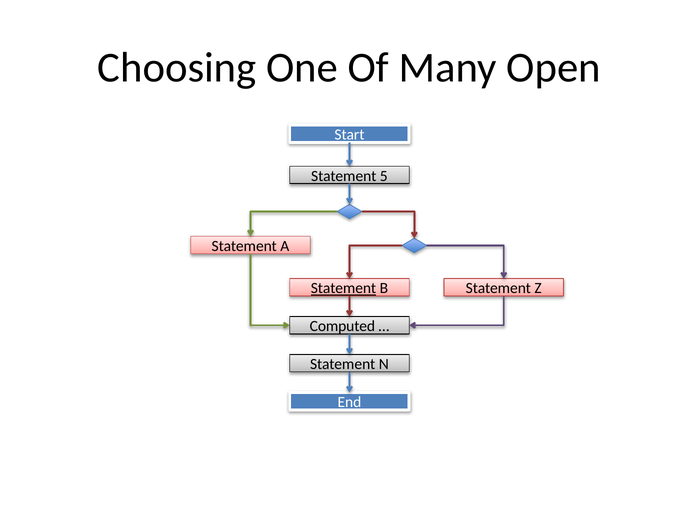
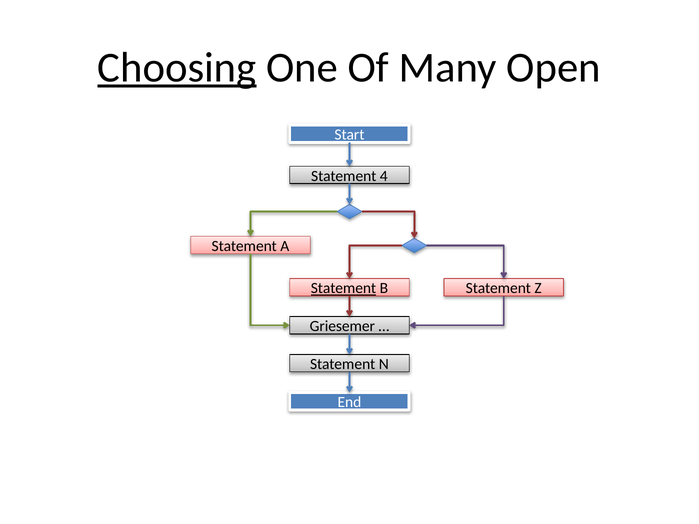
Choosing underline: none -> present (177, 68)
5: 5 -> 4 (384, 176)
Computed: Computed -> Griesemer (342, 326)
